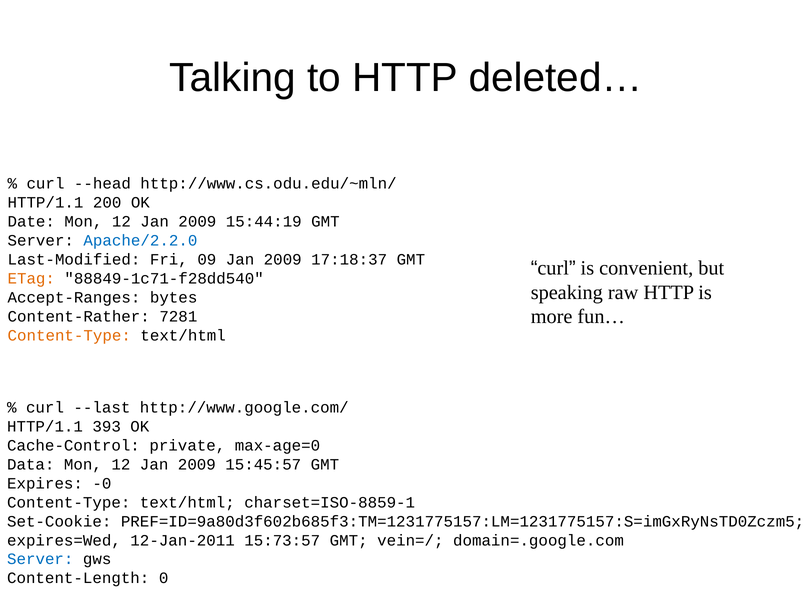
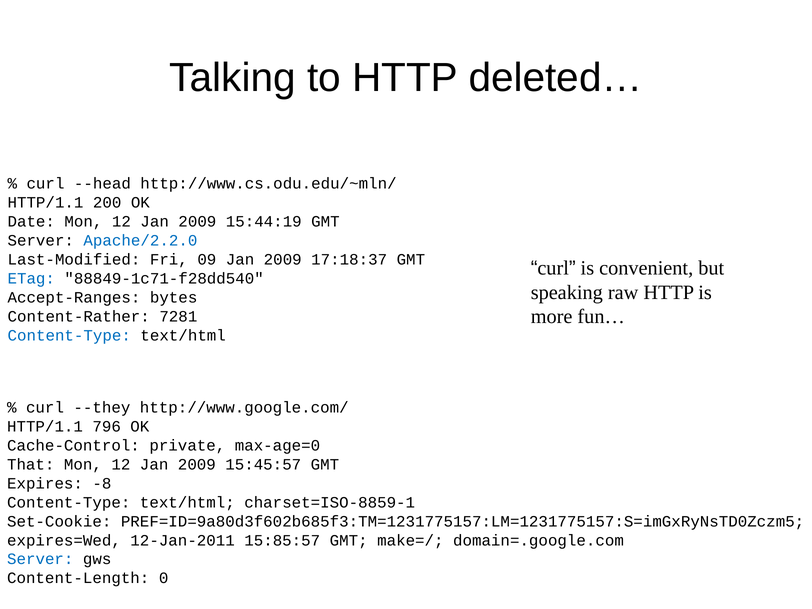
ETag colour: orange -> blue (31, 279)
Content-Type colour: orange -> blue (69, 335)
--last: --last -> --they (102, 408)
393: 393 -> 796 (107, 427)
Data: Data -> That (31, 464)
-0: -0 -> -8 (102, 483)
15:73:57: 15:73:57 -> 15:85:57 (282, 540)
vein=/: vein=/ -> make=/ (410, 540)
